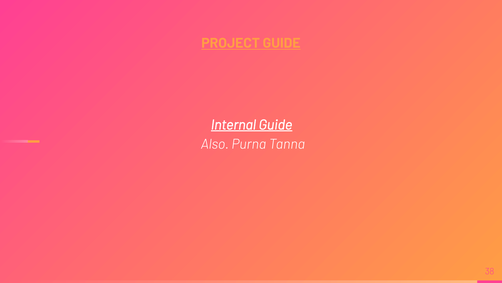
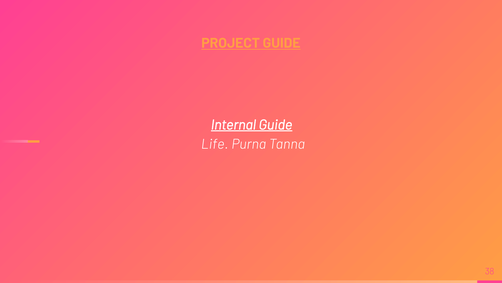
Also: Also -> Life (215, 144)
